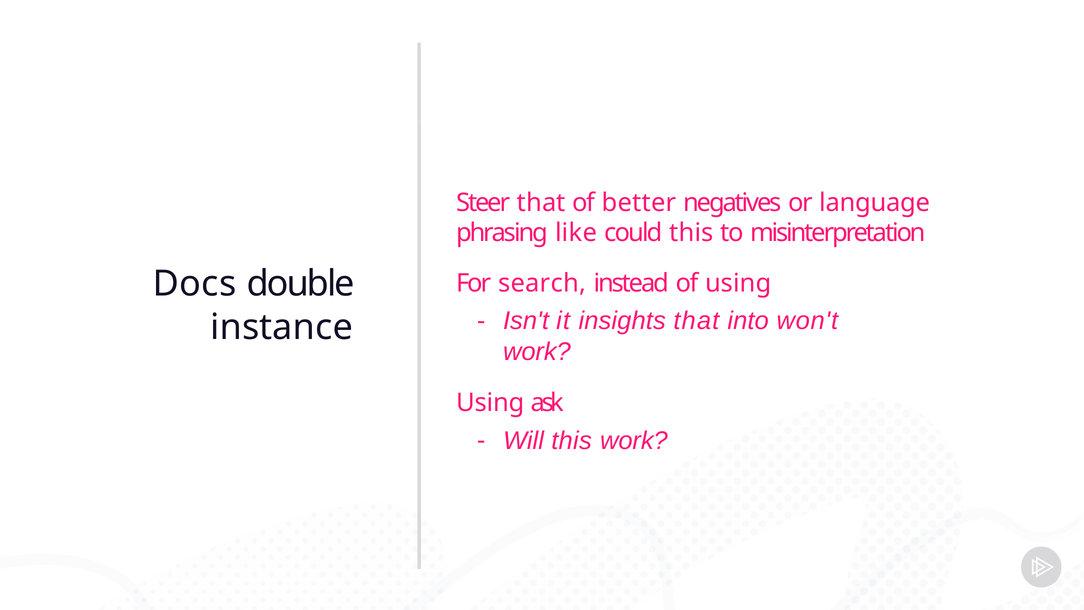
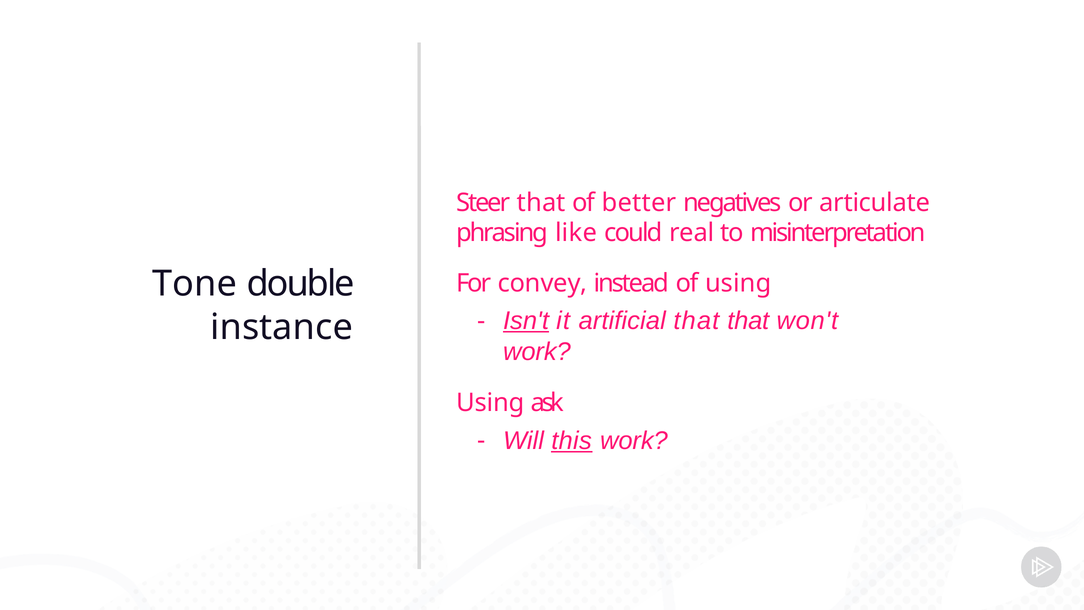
language: language -> articulate (875, 203)
could this: this -> real (692, 233)
Docs: Docs -> Tone (195, 284)
search: search -> convey (542, 283)
Isn't underline: none -> present (526, 321)
insights: insights -> artificial (622, 321)
that into: into -> that (748, 321)
this underline: none -> present (572, 440)
